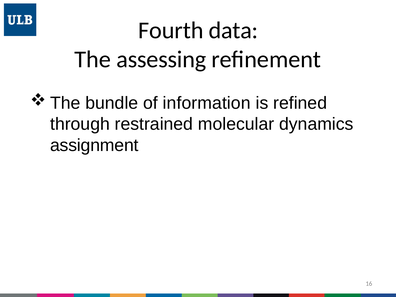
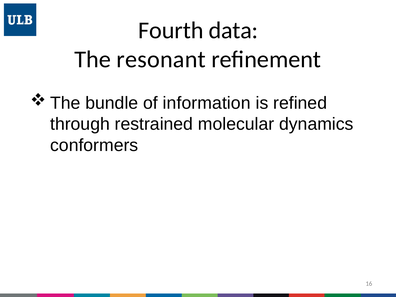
assessing: assessing -> resonant (161, 59)
assignment: assignment -> conformers (94, 145)
